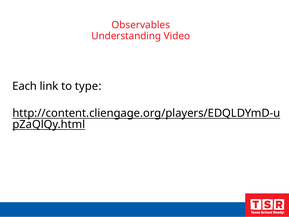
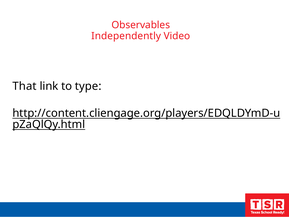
Understanding: Understanding -> Independently (126, 36)
Each: Each -> That (25, 86)
